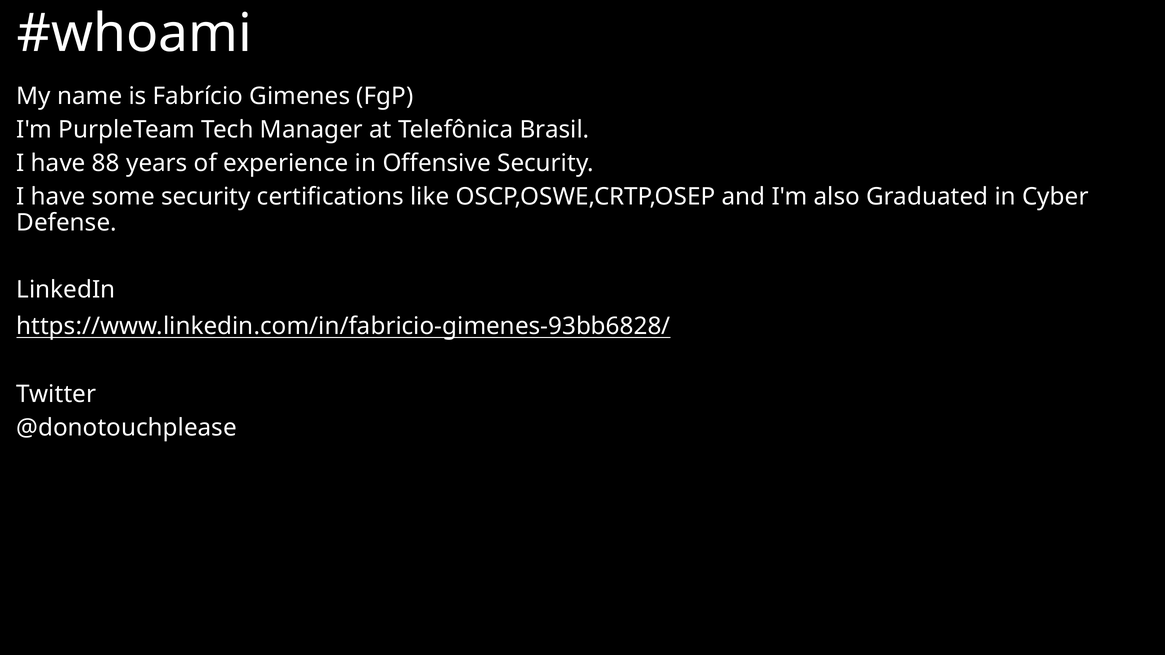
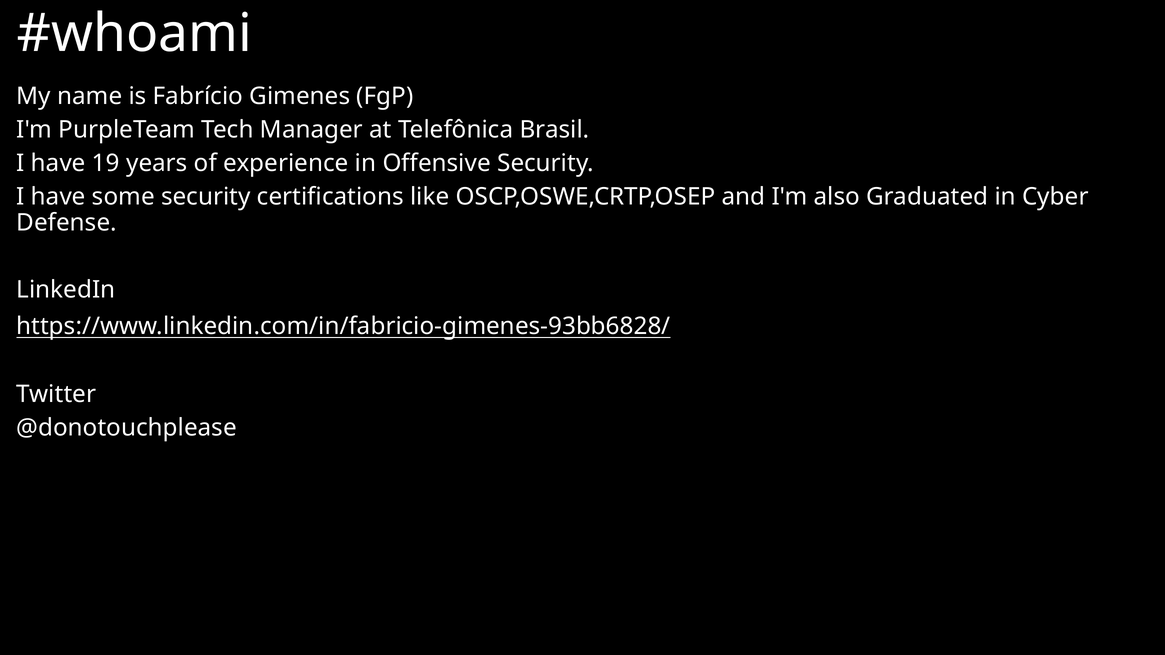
88: 88 -> 19 (106, 163)
